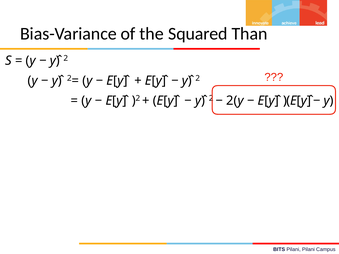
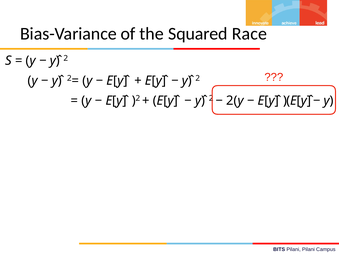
Than: Than -> Race (249, 34)
